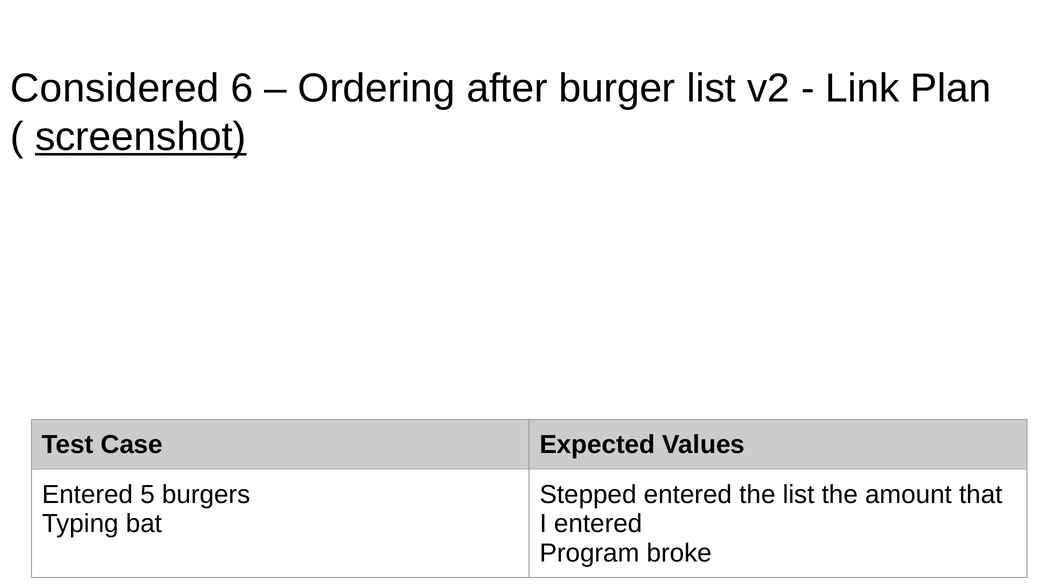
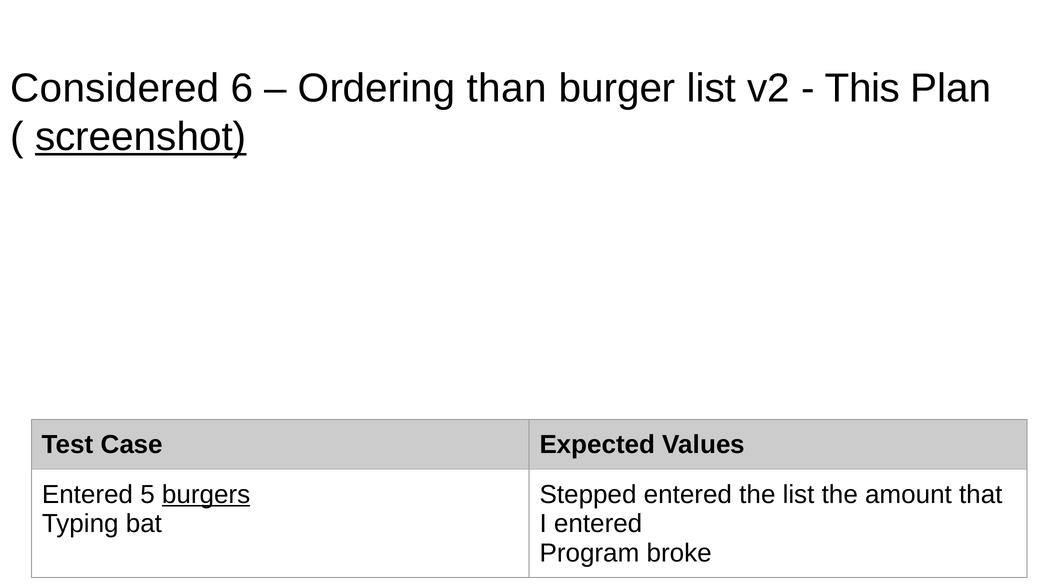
after: after -> than (507, 88)
Link: Link -> This (862, 88)
burgers underline: none -> present (206, 495)
